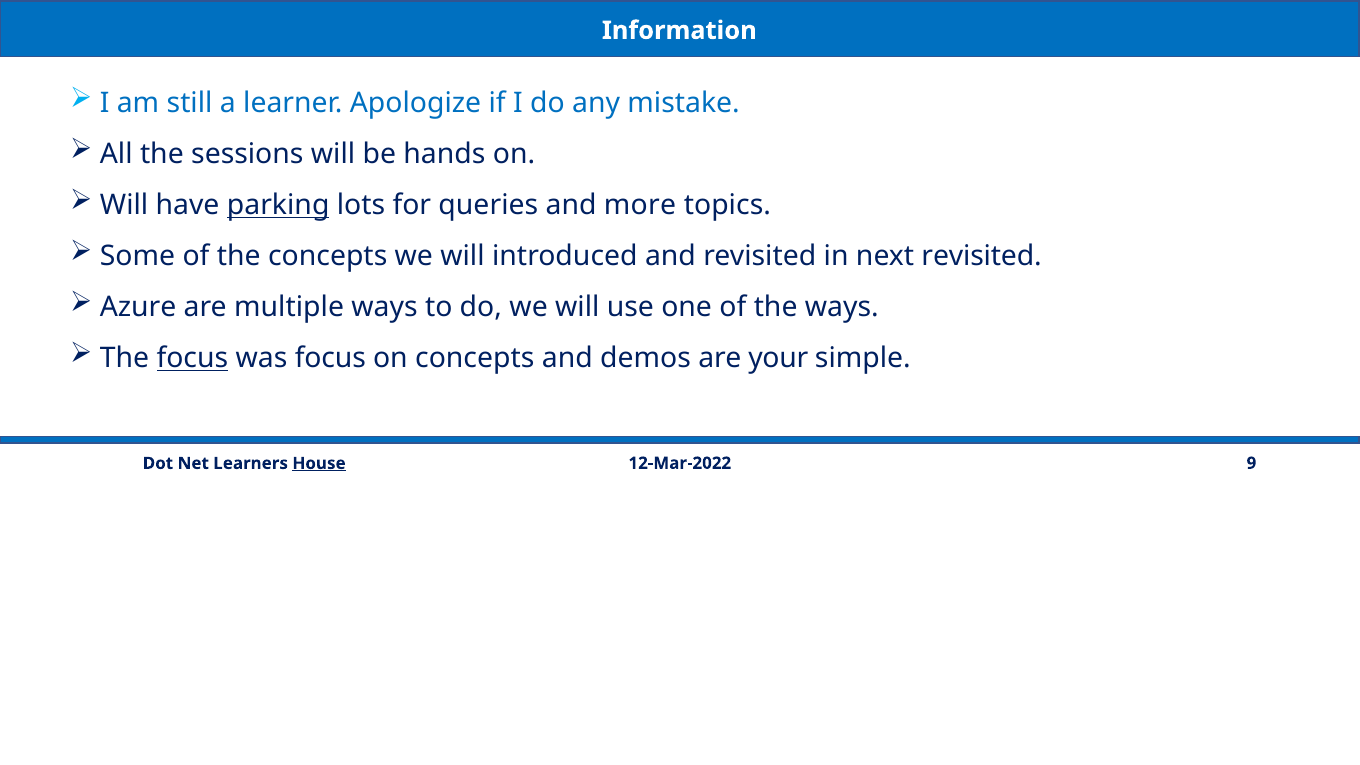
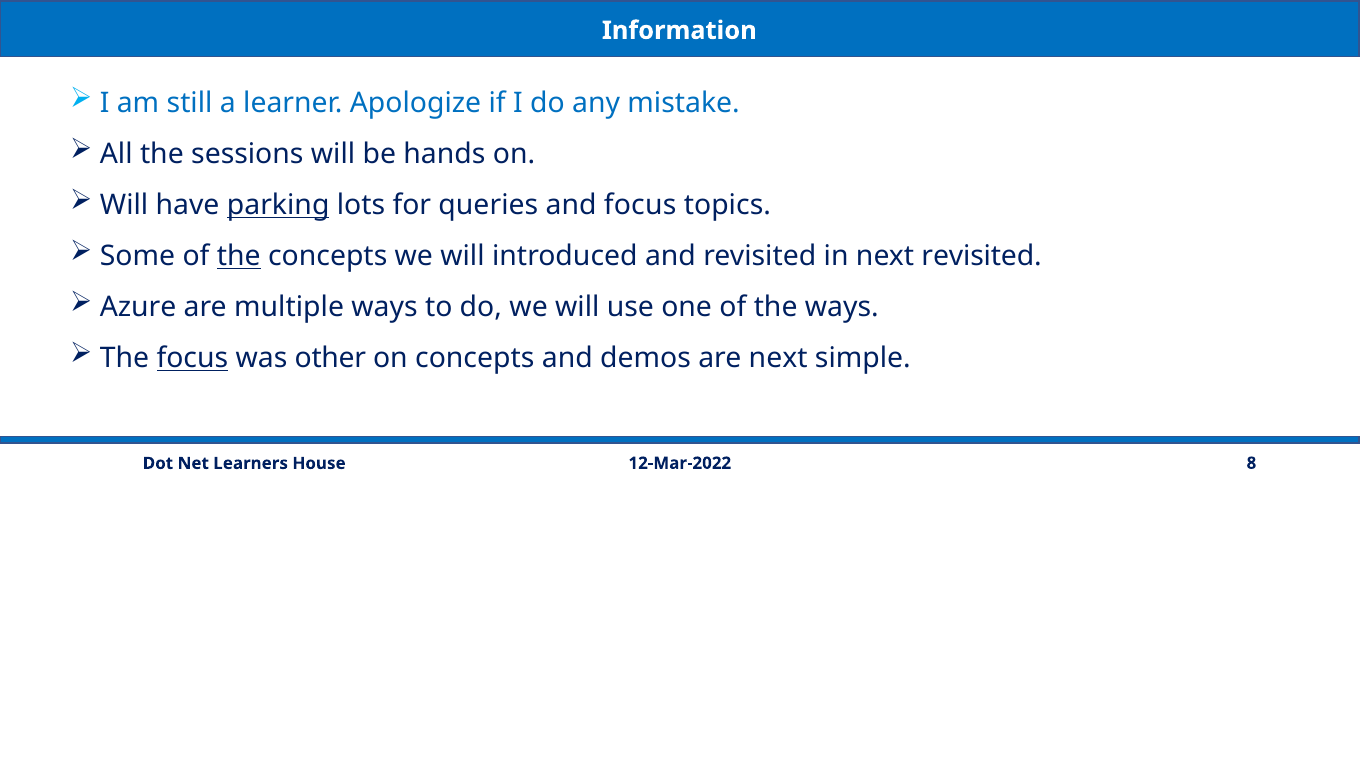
and more: more -> focus (640, 205)
the underline: none -> present (239, 256)
was focus: focus -> other (330, 358)
are your: your -> next (778, 358)
9: 9 -> 8 (1251, 463)
House underline: present -> none (319, 463)
